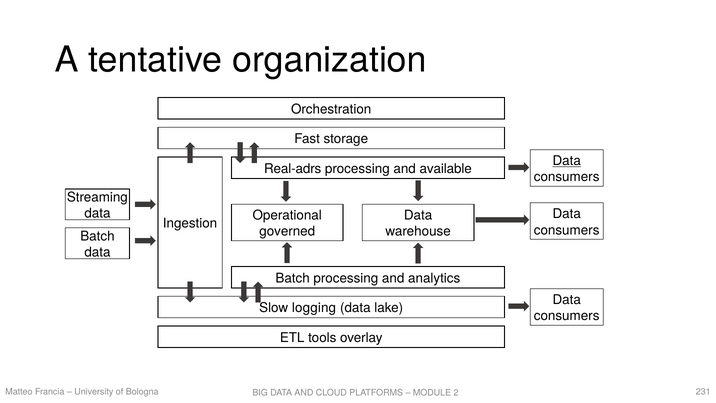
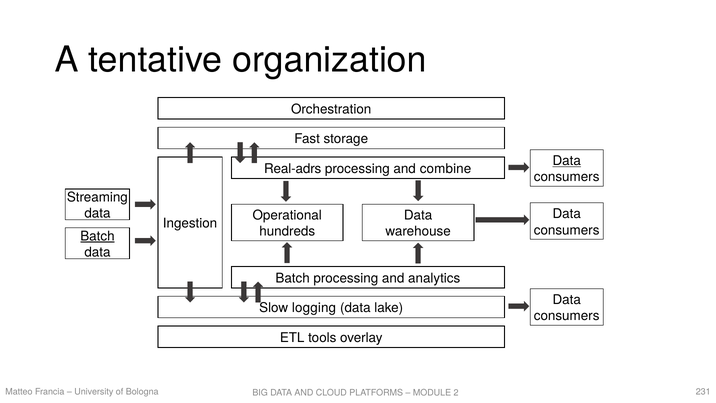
available: available -> combine (446, 169)
governed: governed -> hundreds (287, 231)
Batch underline: none -> present (97, 236)
